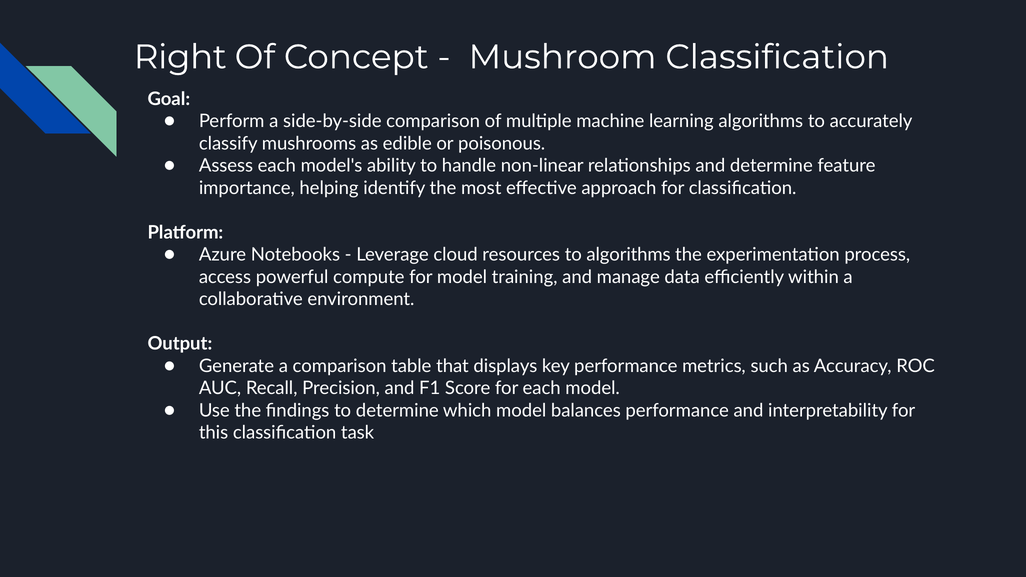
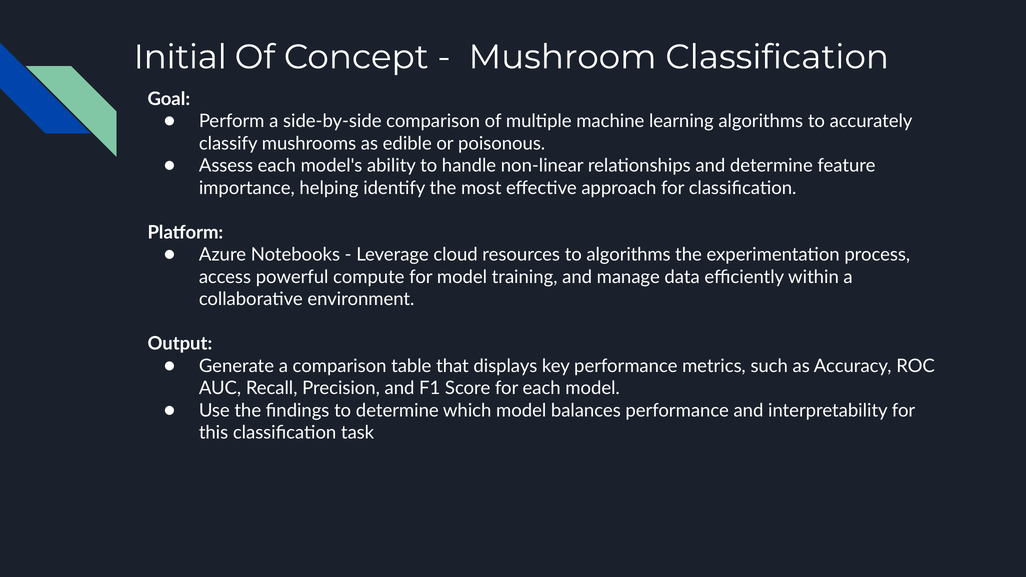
Right: Right -> Initial (180, 57)
